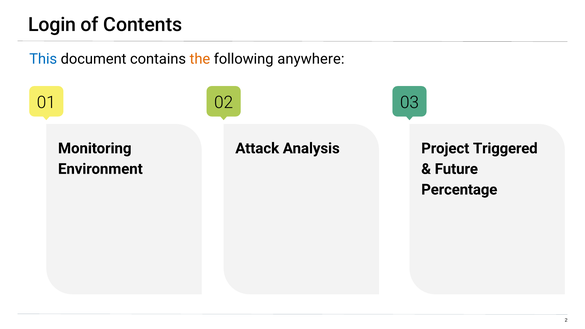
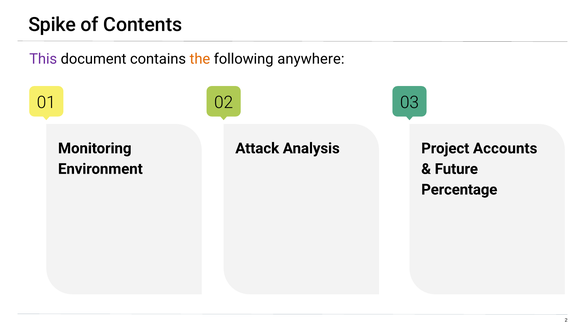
Login: Login -> Spike (52, 25)
This colour: blue -> purple (43, 59)
Triggered: Triggered -> Accounts (505, 148)
